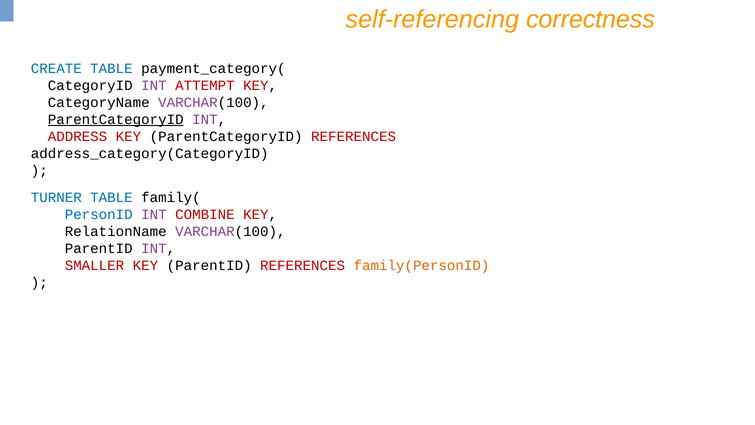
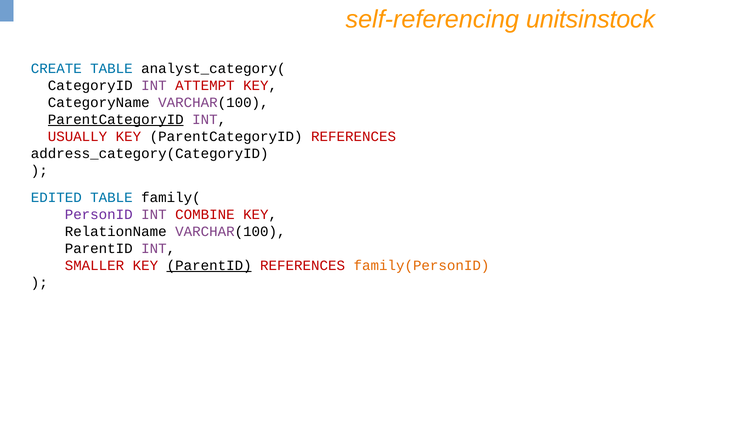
correctness: correctness -> unitsinstock (591, 20)
payment_category(: payment_category( -> analyst_category( (213, 69)
ADDRESS: ADDRESS -> USUALLY (78, 136)
TURNER: TURNER -> EDITED (56, 197)
PersonID colour: blue -> purple (99, 214)
ParentID underline: none -> present (209, 265)
